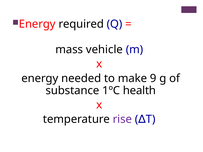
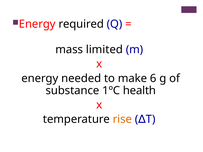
vehicle: vehicle -> limited (104, 50)
9: 9 -> 6 (153, 78)
rise colour: purple -> orange (122, 119)
